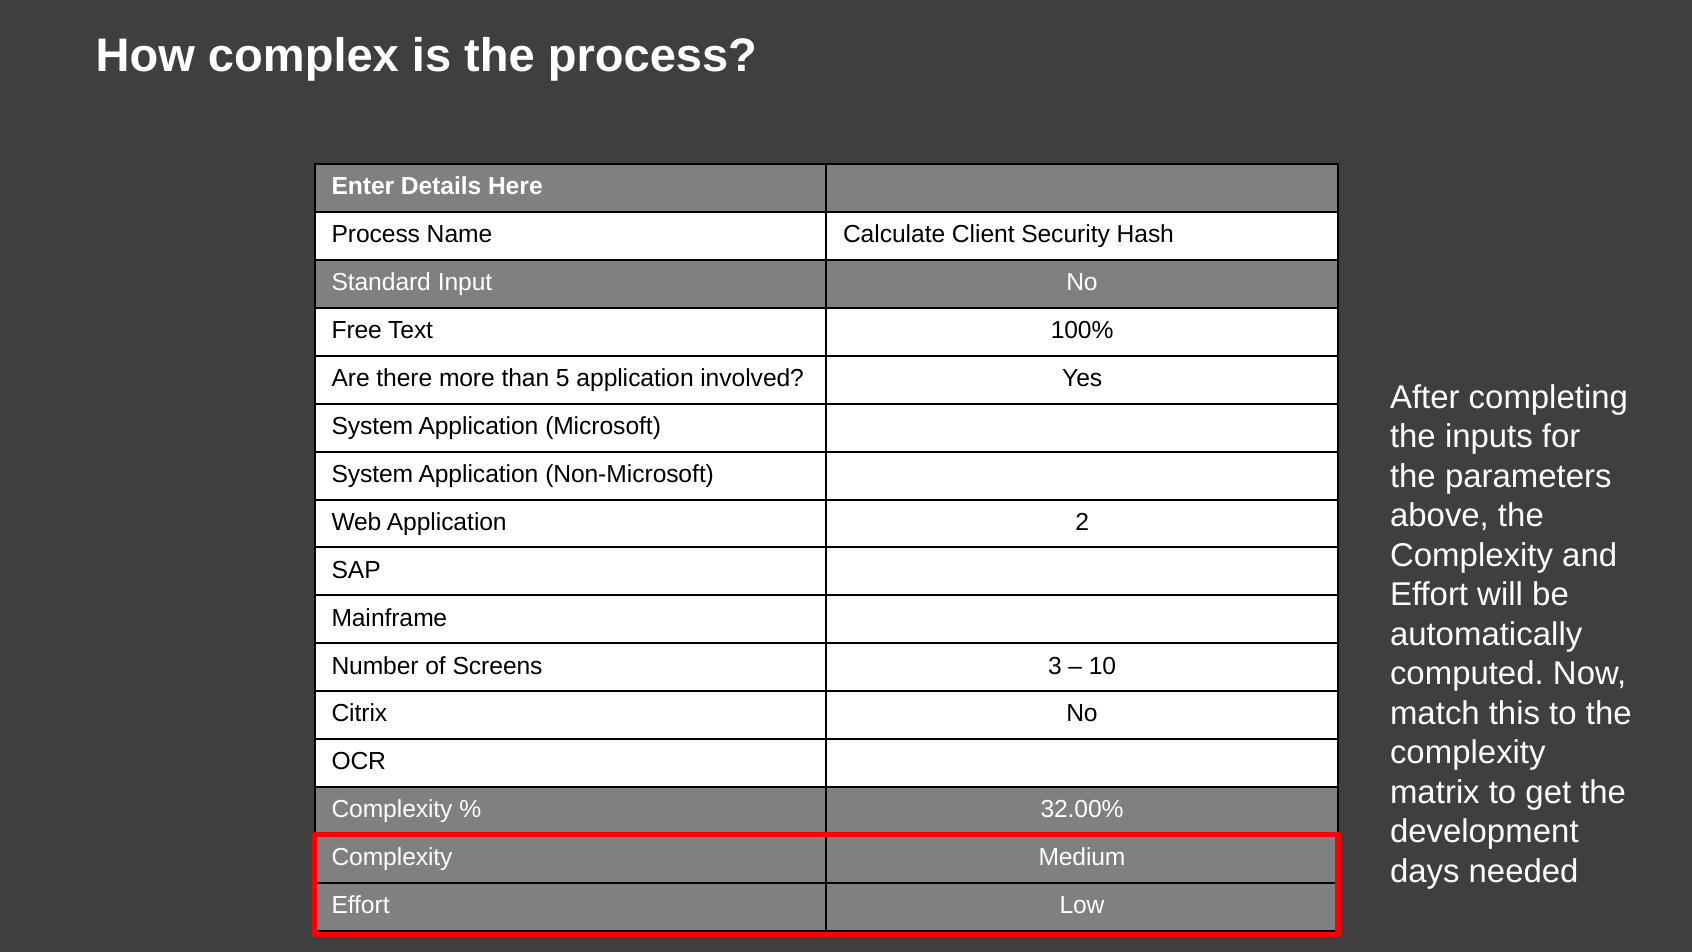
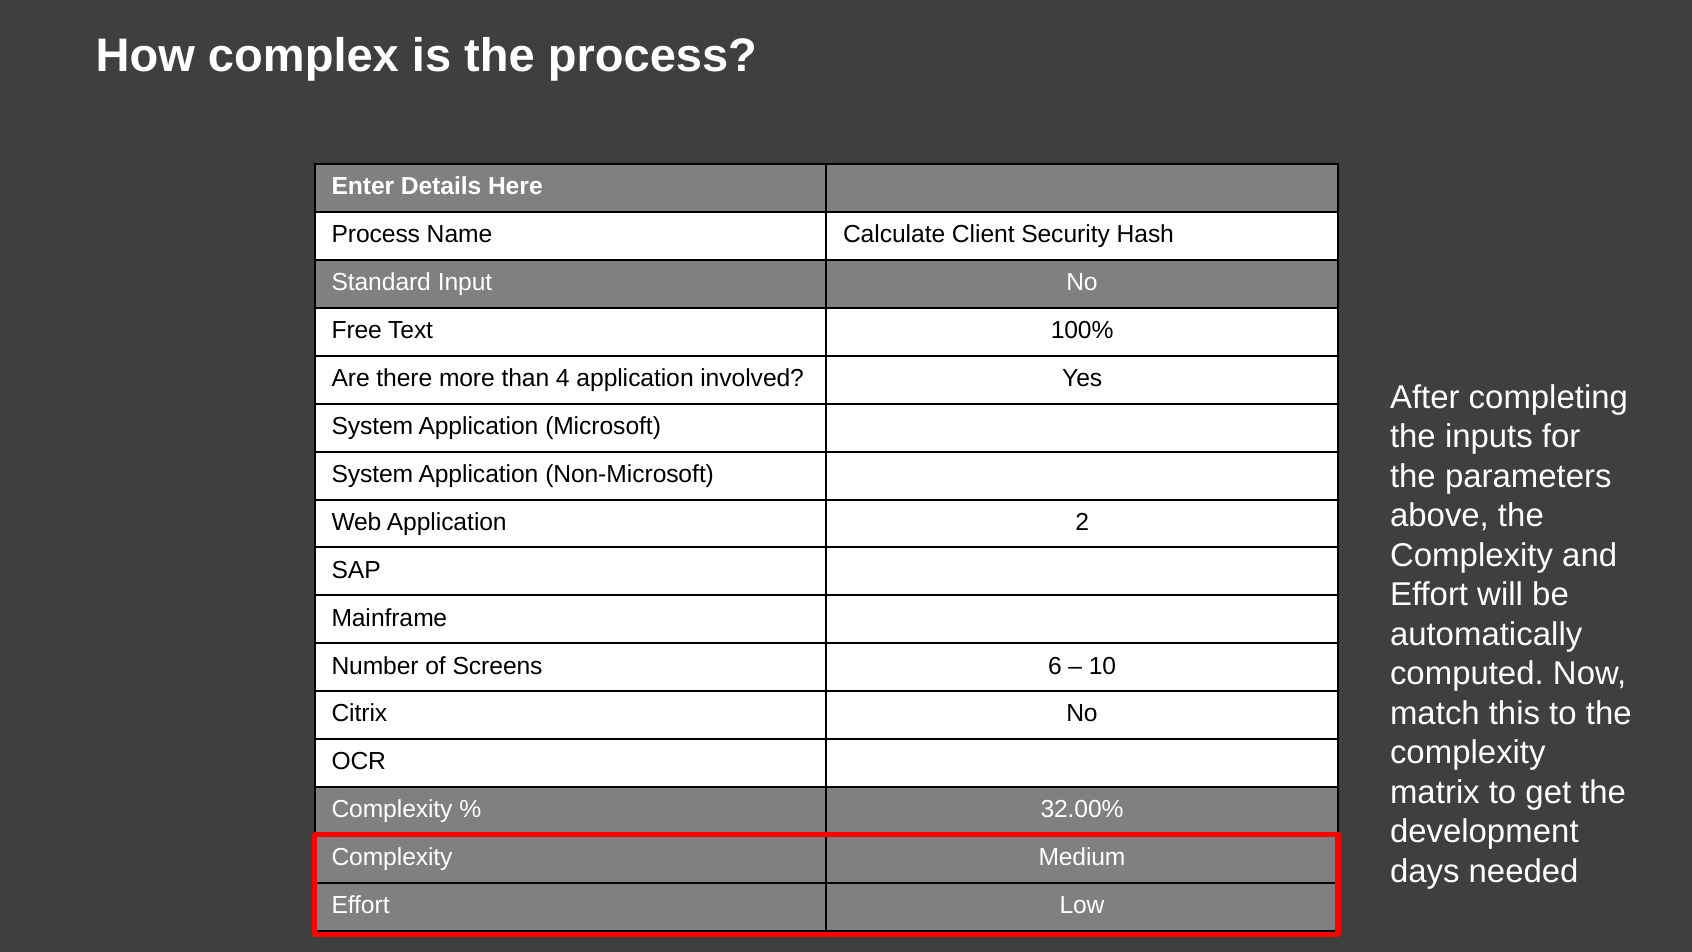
5: 5 -> 4 (563, 378)
3: 3 -> 6 (1055, 666)
